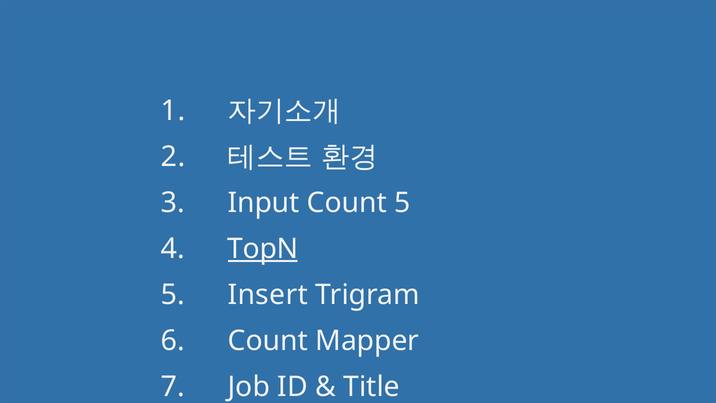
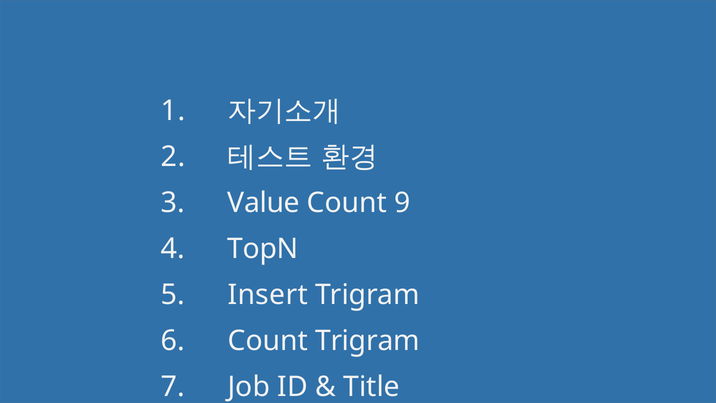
Input: Input -> Value (264, 203)
Count 5: 5 -> 9 (402, 203)
TopN underline: present -> none (263, 249)
Count Mapper: Mapper -> Trigram (367, 341)
